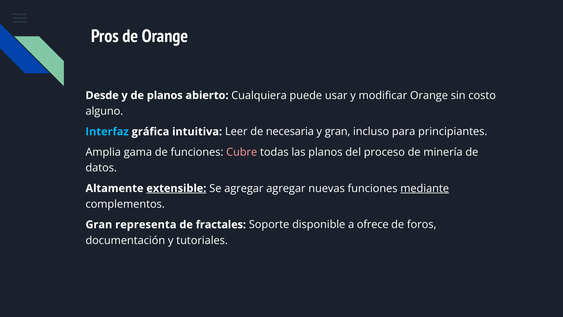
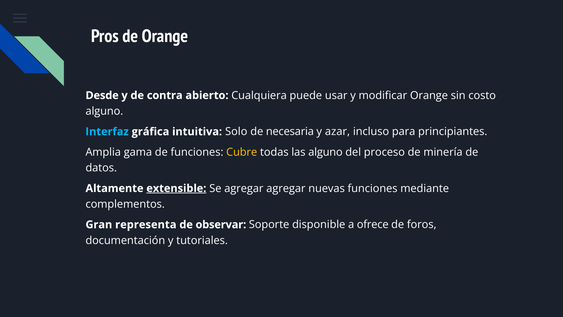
de planos: planos -> contra (165, 95)
Leer: Leer -> Solo (236, 132)
y gran: gran -> azar (337, 132)
Cubre colour: pink -> yellow (242, 152)
las planos: planos -> alguno (325, 152)
mediante underline: present -> none (425, 188)
fractales: fractales -> observar (221, 224)
